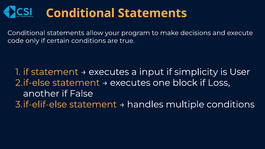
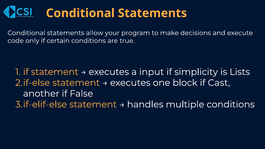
User: User -> Lists (240, 72)
Loss: Loss -> Cast (219, 83)
